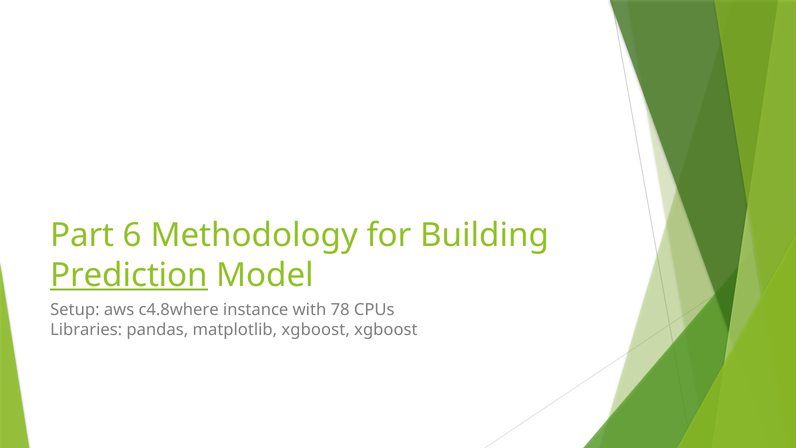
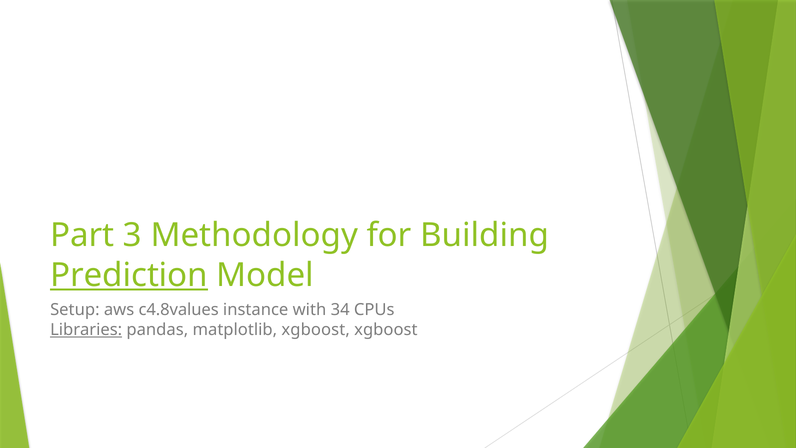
6: 6 -> 3 (132, 235)
c4.8where: c4.8where -> c4.8values (179, 310)
78: 78 -> 34 (340, 310)
Libraries underline: none -> present (86, 330)
